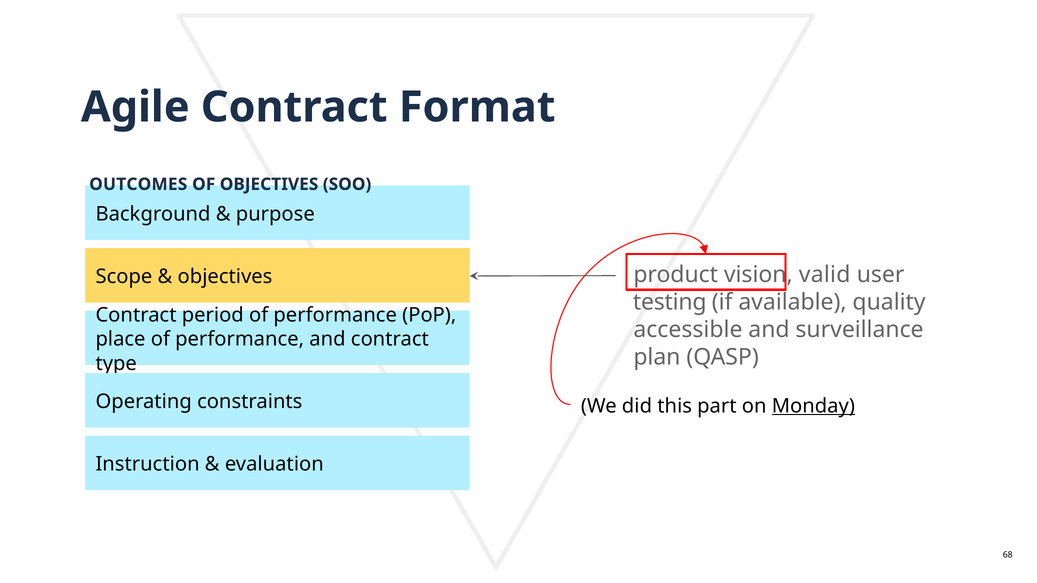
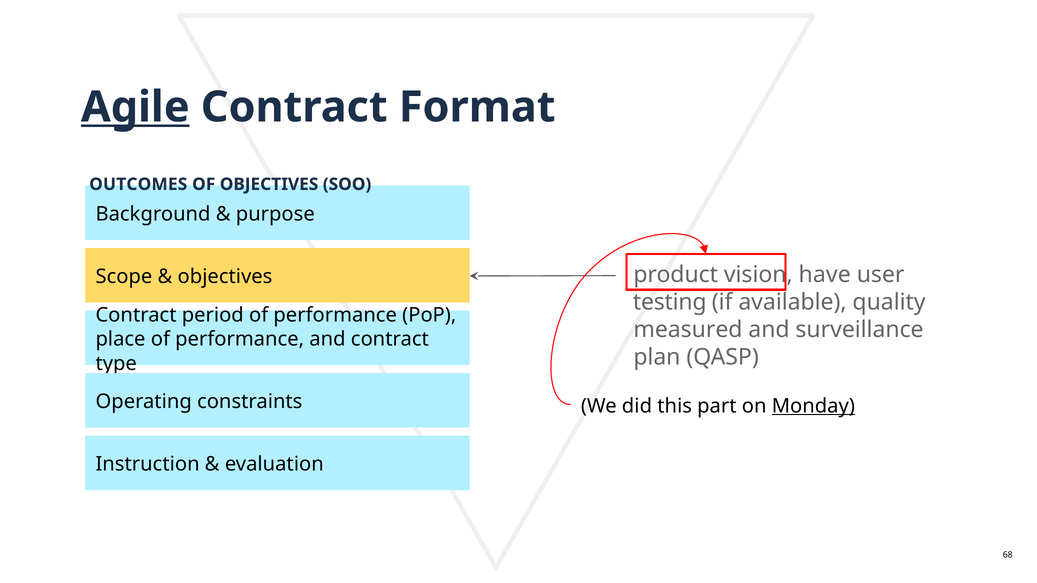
Agile underline: none -> present (135, 107)
valid: valid -> have (825, 275)
accessible: accessible -> measured (688, 330)
